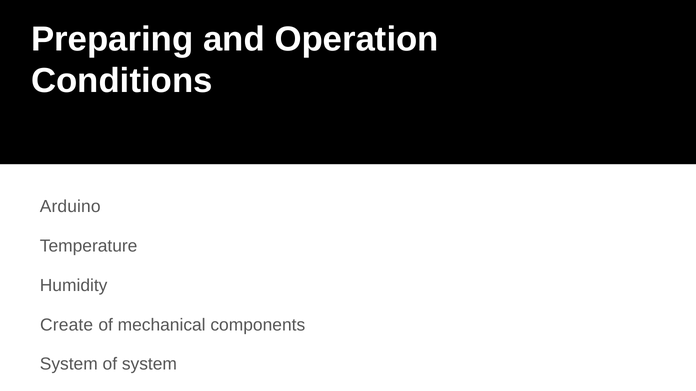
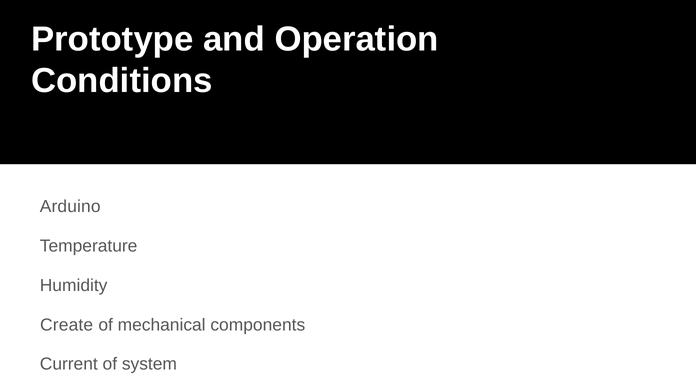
Preparing: Preparing -> Prototype (112, 39)
System: System -> Current (69, 365)
